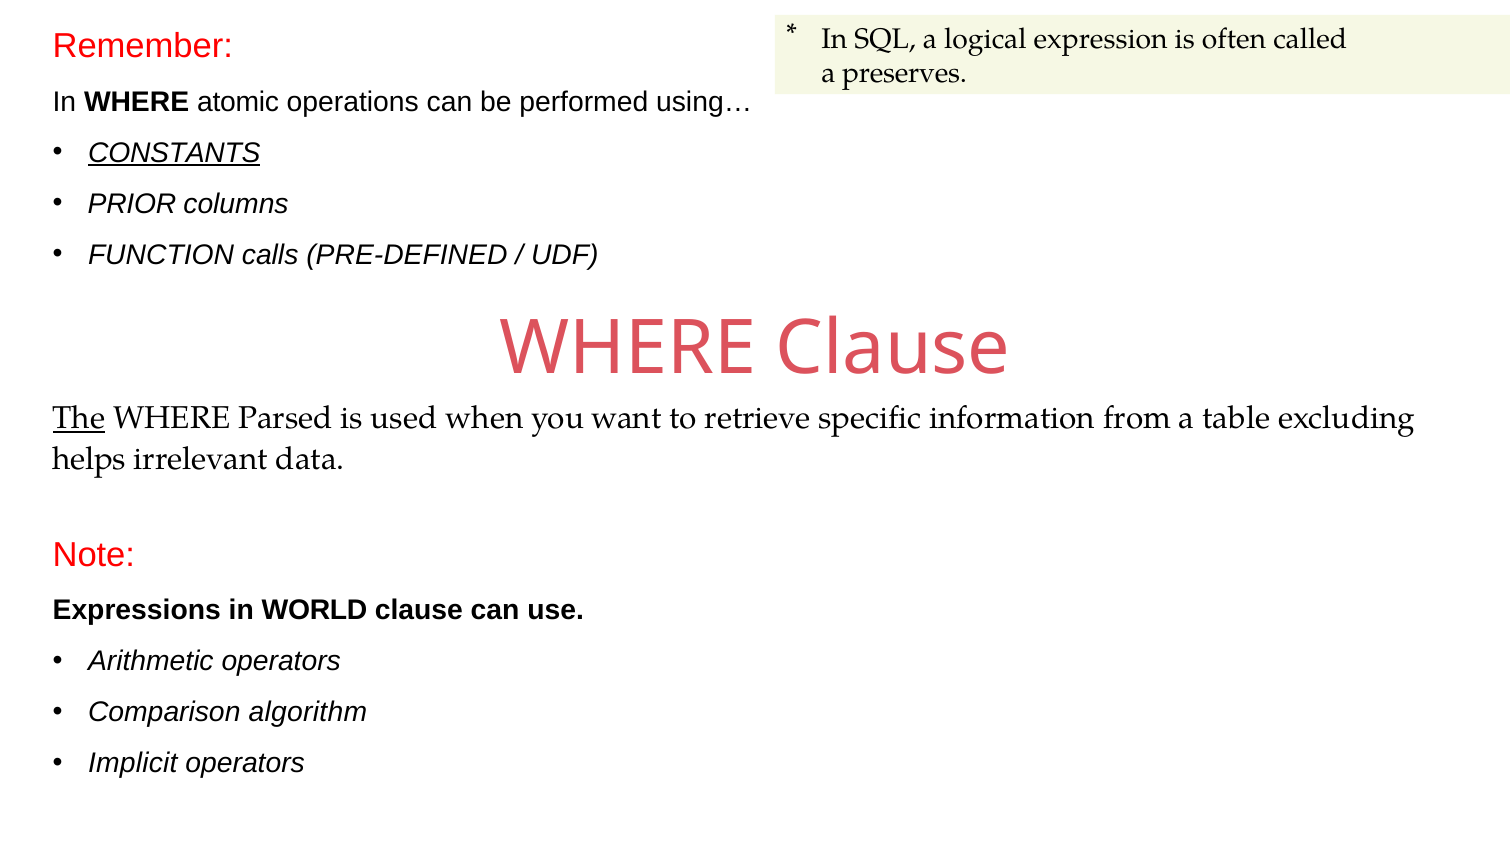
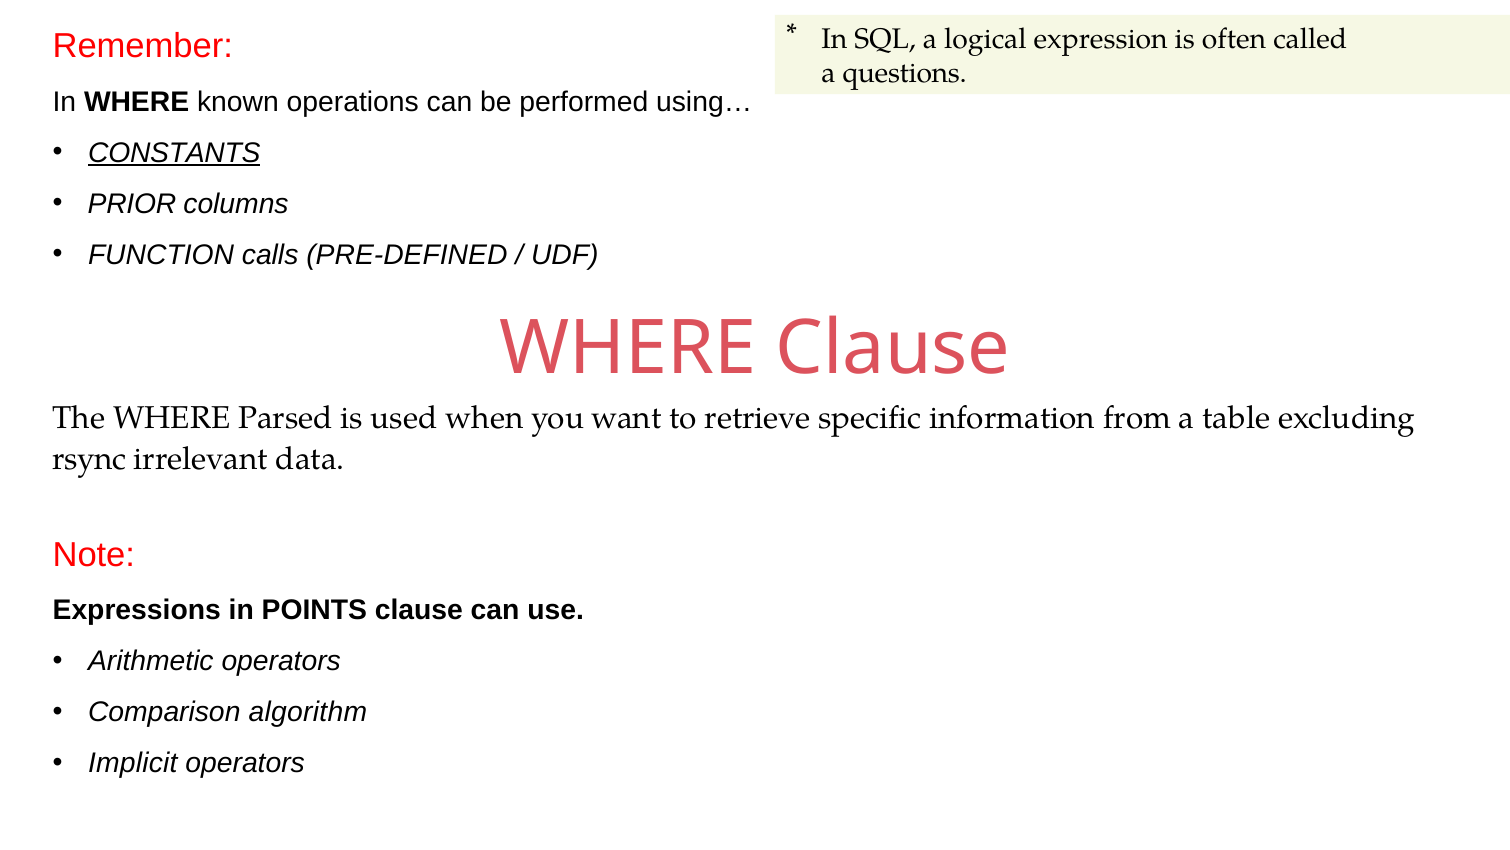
preserves: preserves -> questions (905, 73)
atomic: atomic -> known (238, 102)
The underline: present -> none (79, 418)
helps: helps -> rsync (89, 459)
WORLD: WORLD -> POINTS (314, 610)
